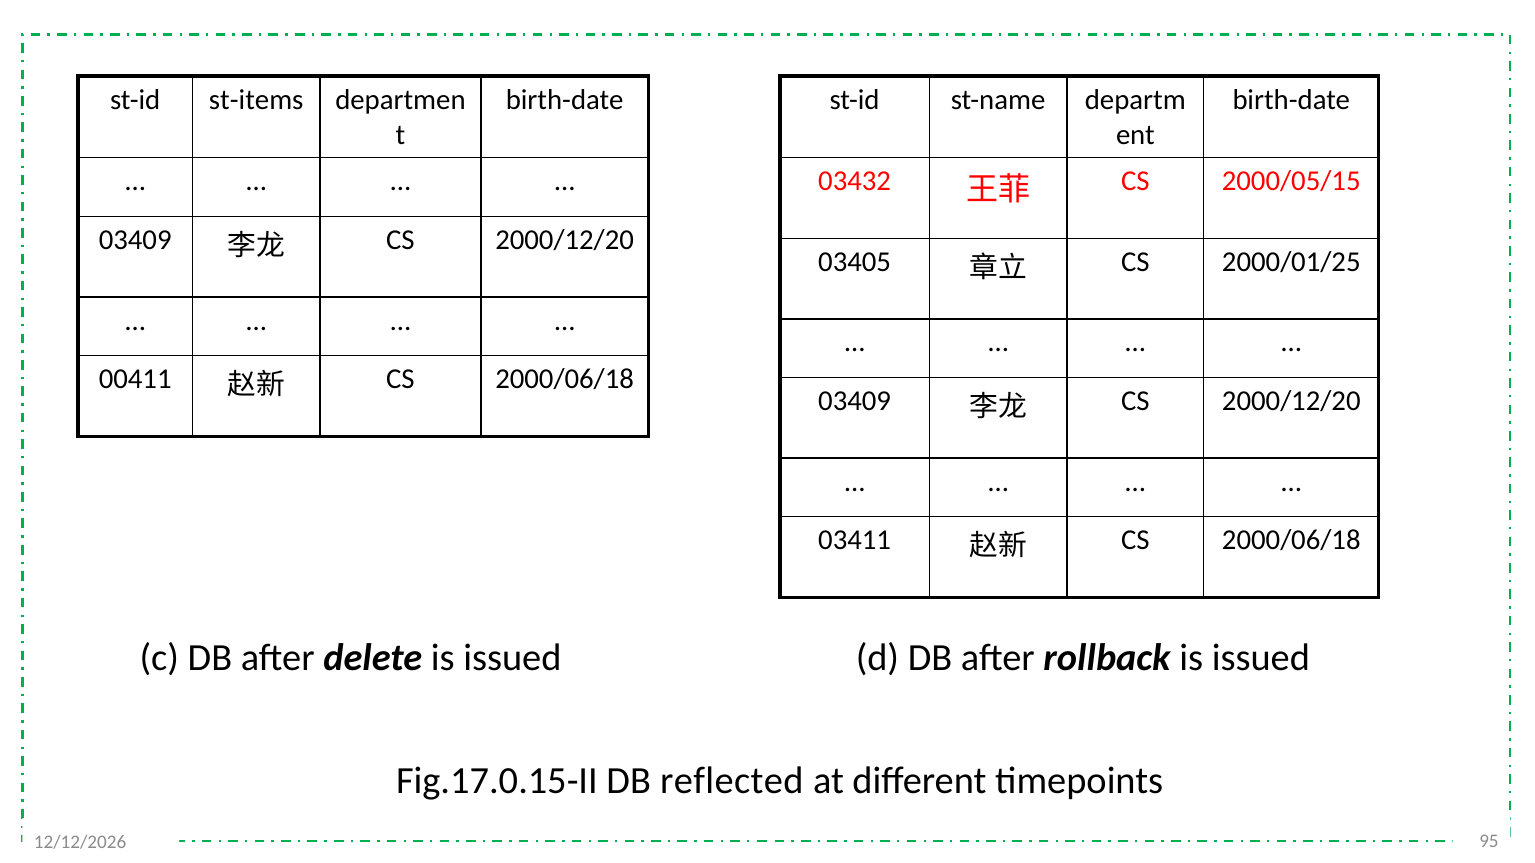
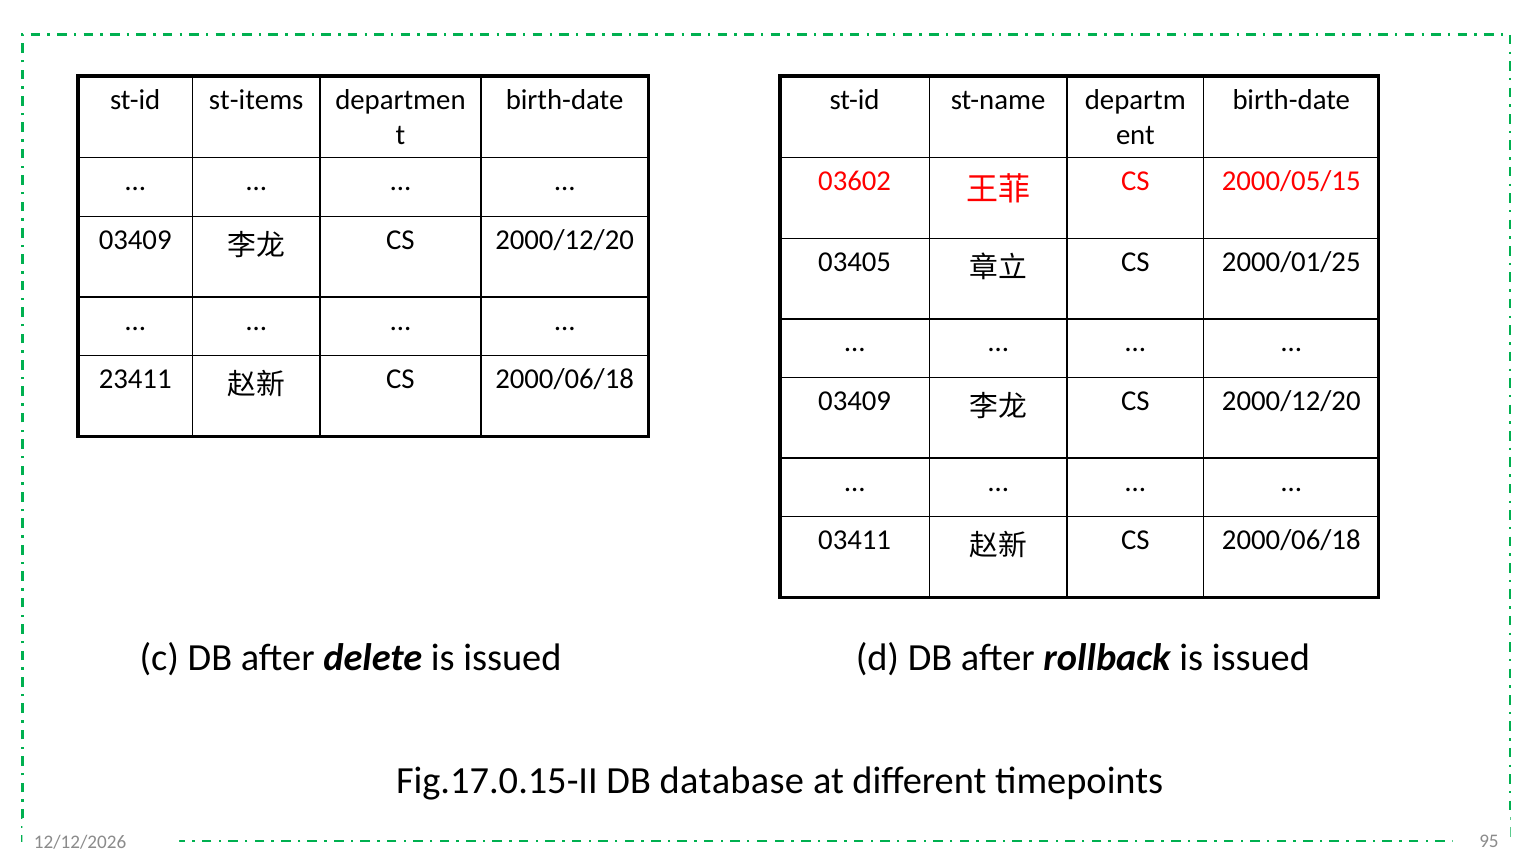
03432: 03432 -> 03602 (855, 181)
00411: 00411 -> 23411 (135, 379)
reflected: reflected -> database (732, 781)
